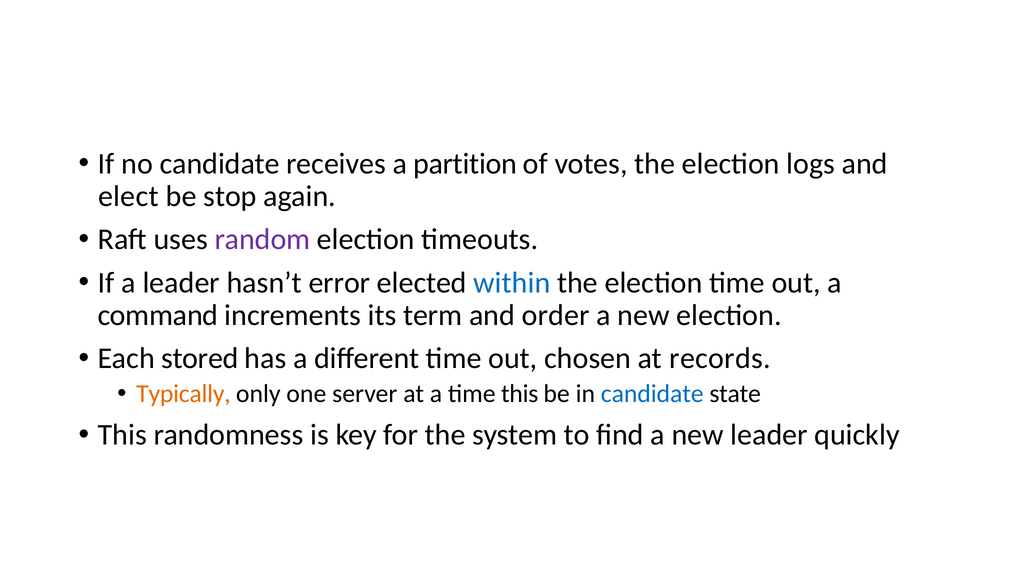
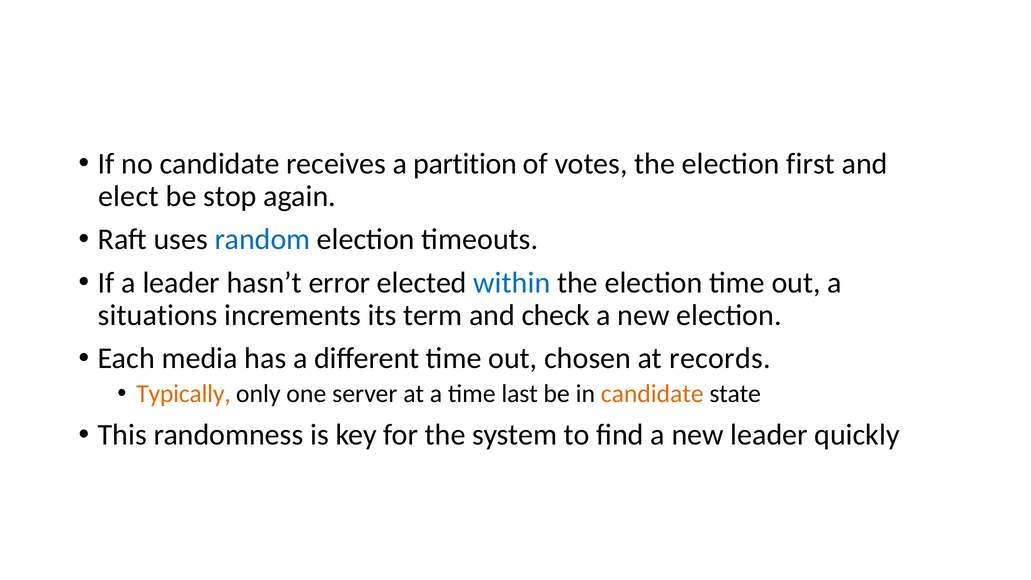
logs: logs -> first (811, 164)
random colour: purple -> blue (262, 239)
command: command -> situations (158, 315)
order: order -> check (556, 315)
stored: stored -> media (200, 358)
time this: this -> last (520, 394)
candidate colour: blue -> orange (652, 394)
